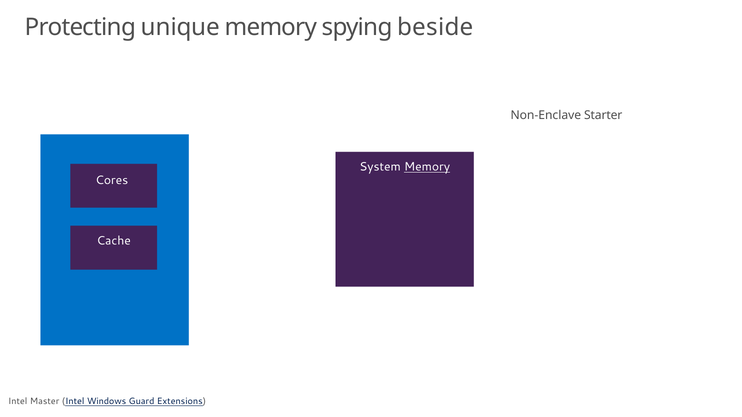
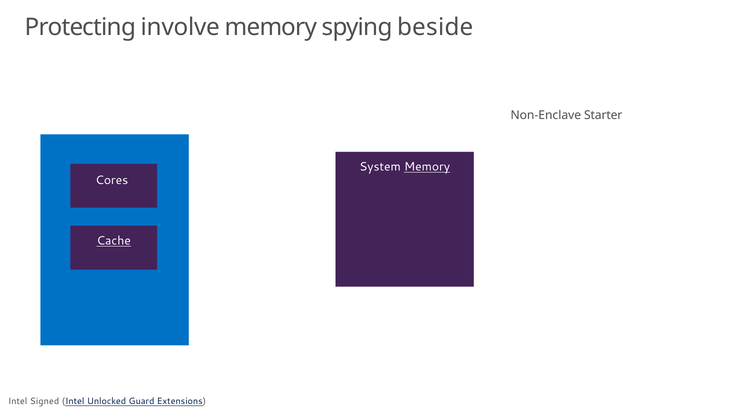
unique: unique -> involve (180, 27)
Cache underline: none -> present (114, 241)
Master: Master -> Signed (45, 401)
Windows: Windows -> Unlocked (107, 401)
